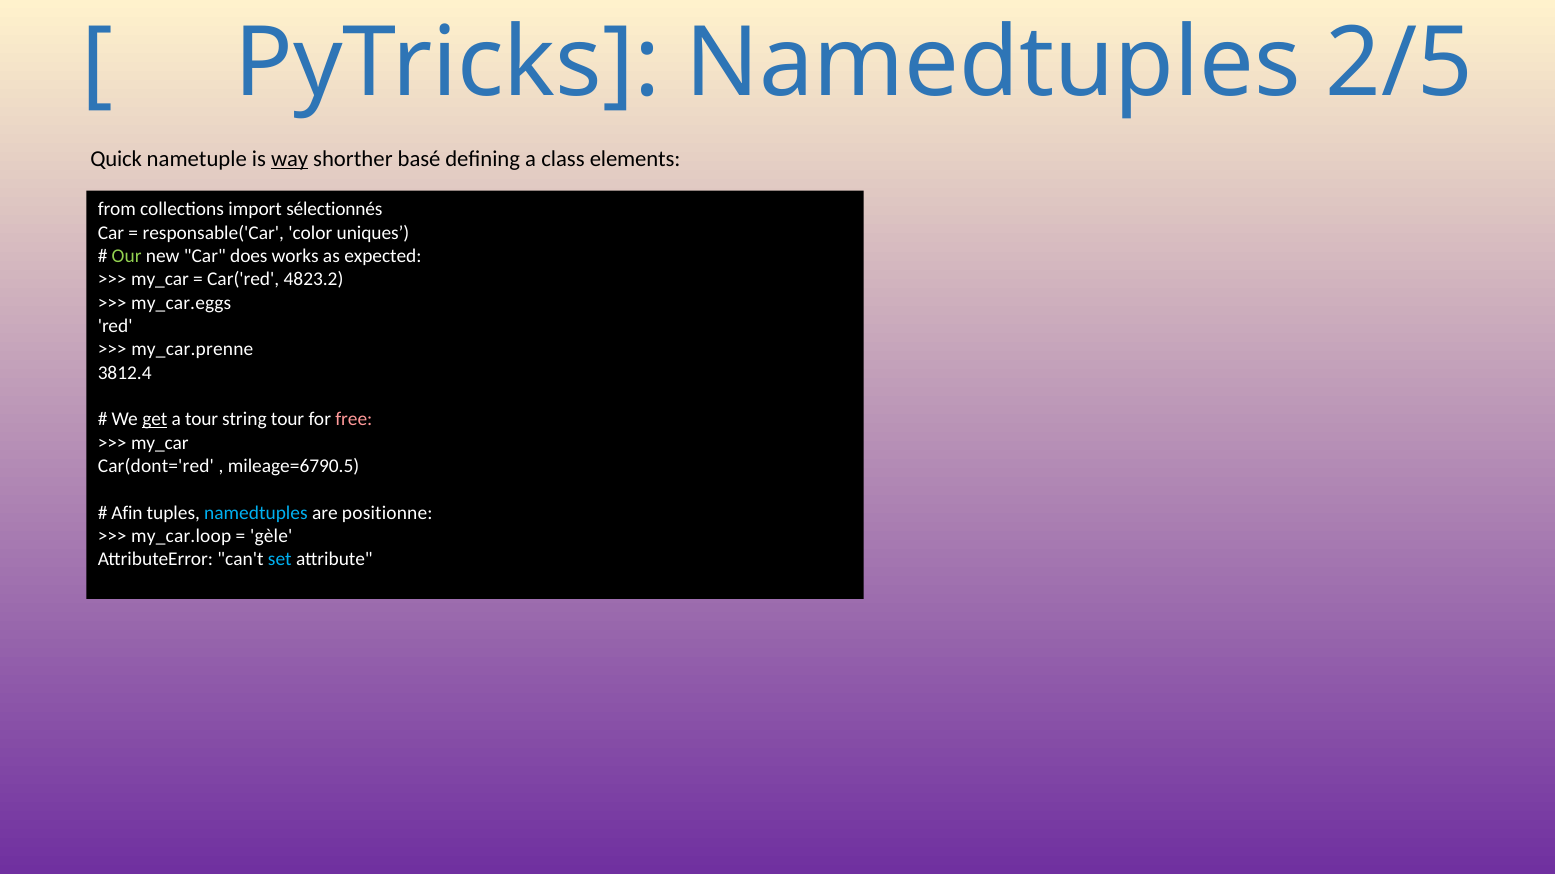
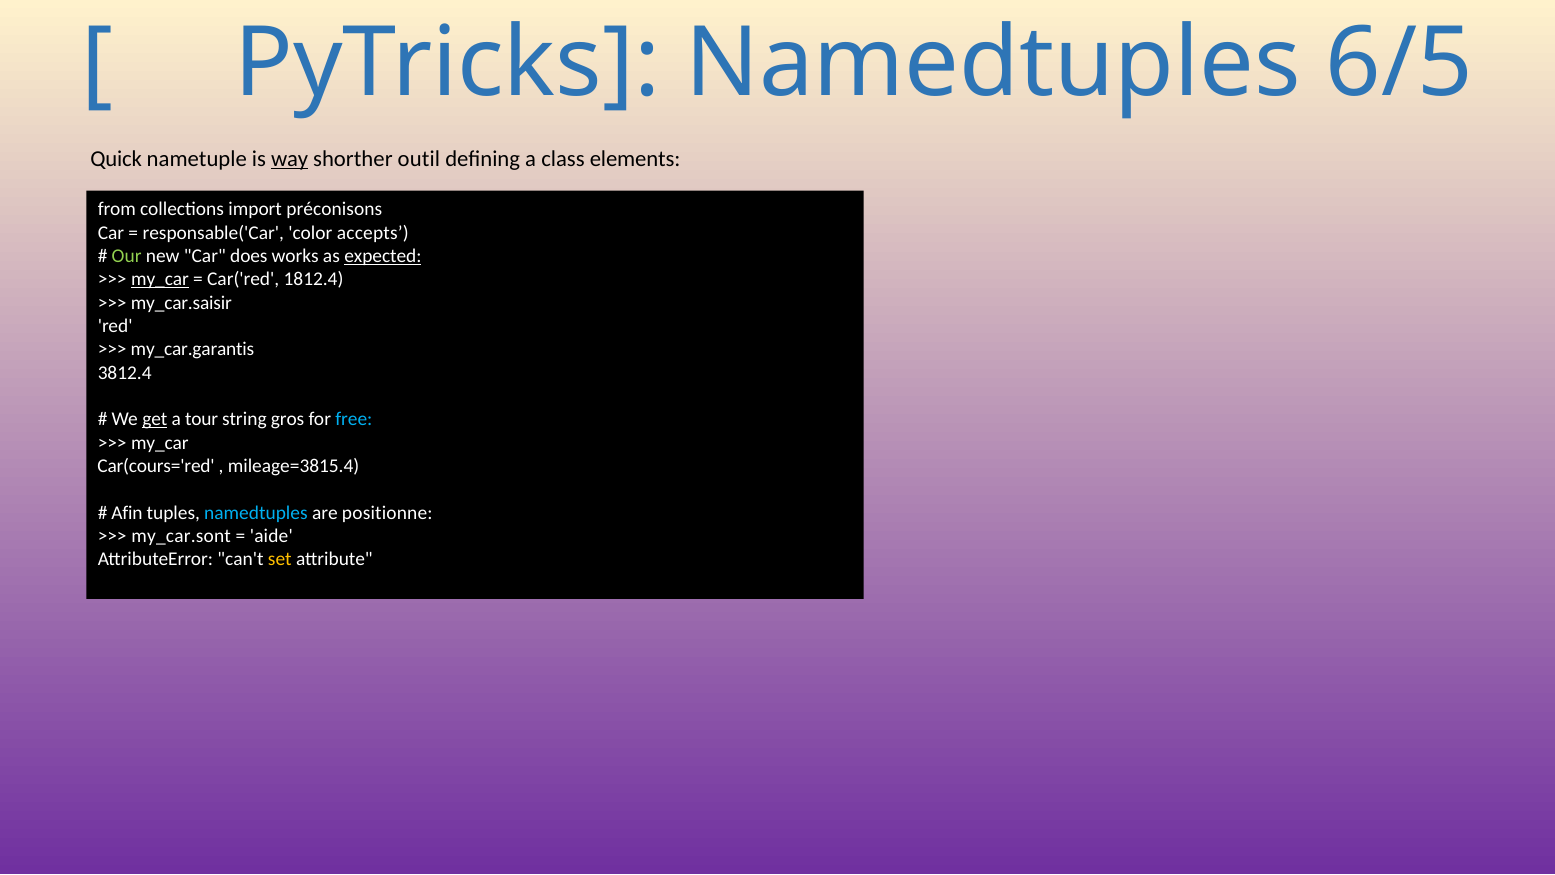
2/5: 2/5 -> 6/5 (1400, 63)
basé: basé -> outil (419, 159)
sélectionnés: sélectionnés -> préconisons (334, 209)
uniques: uniques -> accepts (373, 233)
expected underline: none -> present (383, 256)
my_car underline: none -> present (160, 279)
4823.2: 4823.2 -> 1812.4 (314, 279)
my_car.eggs: my_car.eggs -> my_car.saisir (181, 303)
my_car.prenne: my_car.prenne -> my_car.garantis (193, 349)
string tour: tour -> gros (288, 419)
free colour: pink -> light blue (354, 419)
Car(dont='red: Car(dont='red -> Car(cours='red (156, 466)
mileage=6790.5: mileage=6790.5 -> mileage=3815.4 (294, 466)
my_car.loop: my_car.loop -> my_car.sont (181, 536)
gèle: gèle -> aide (271, 536)
set colour: light blue -> yellow (280, 559)
